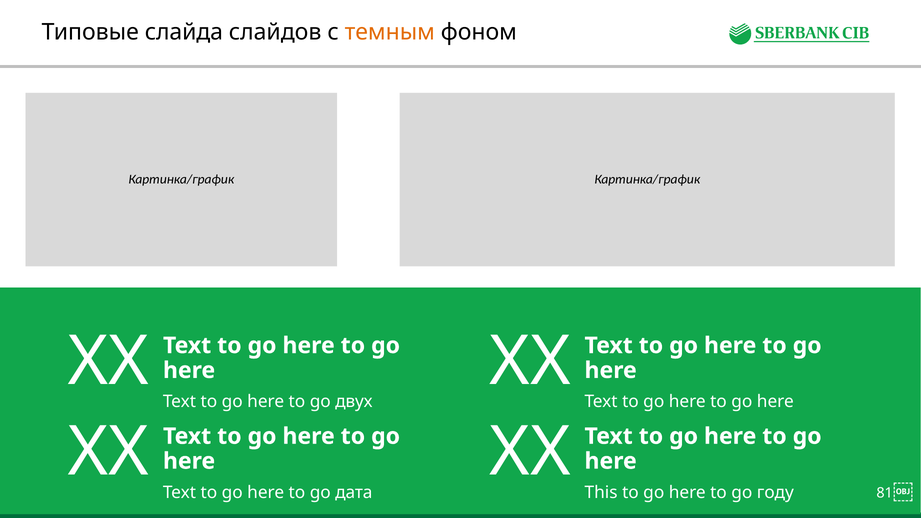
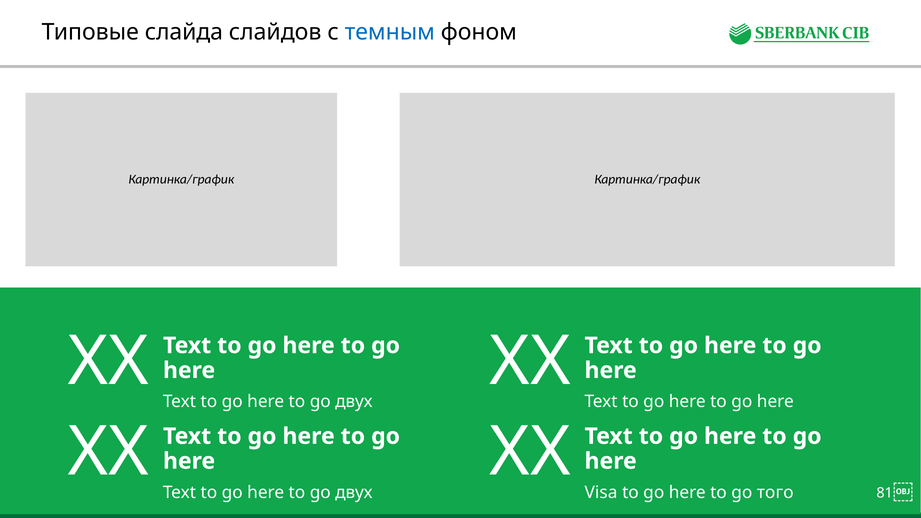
темным colour: orange -> blue (390, 32)
дата: дата -> двух (354, 493)
This: This -> Visa (601, 493)
году: году -> того (775, 493)
